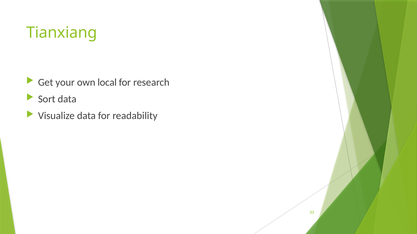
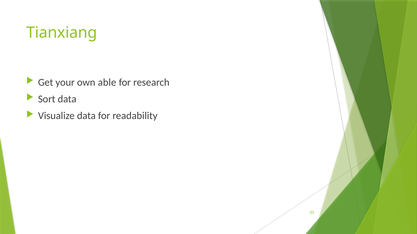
local: local -> able (107, 82)
